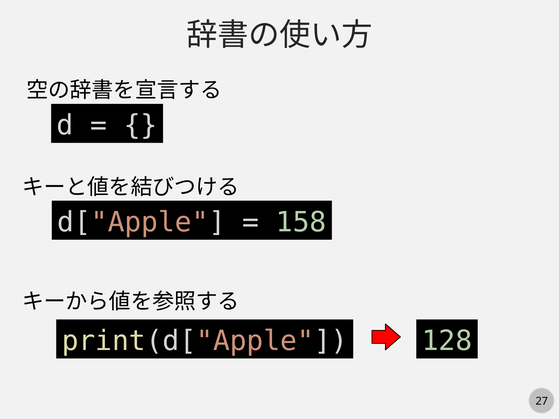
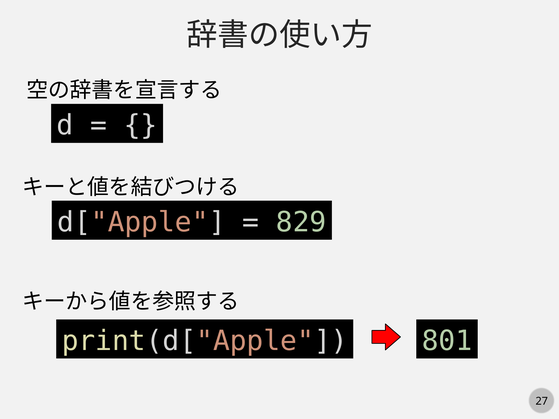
158: 158 -> 829 (301, 222)
128: 128 -> 801 (447, 341)
